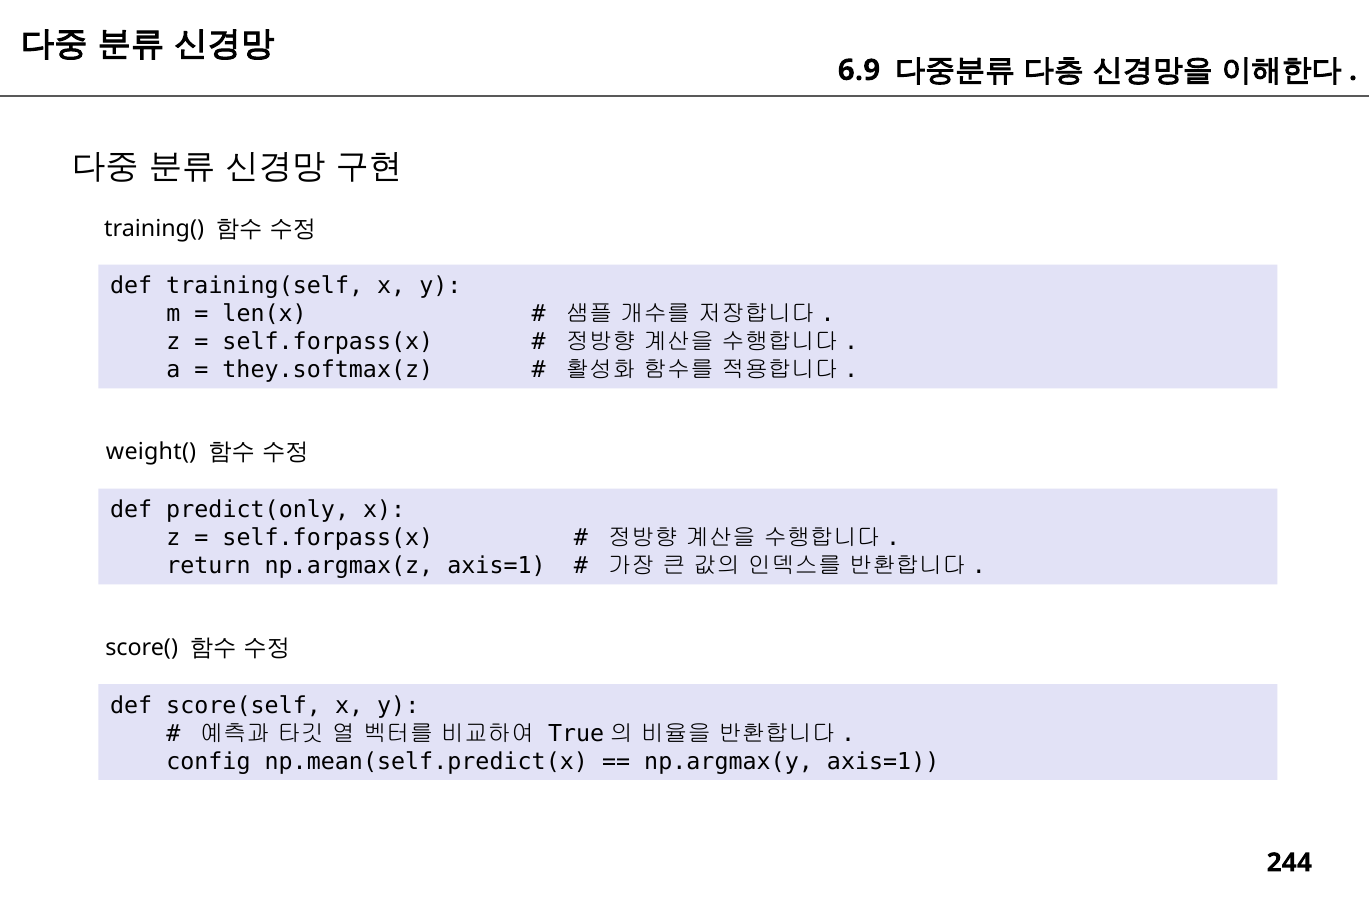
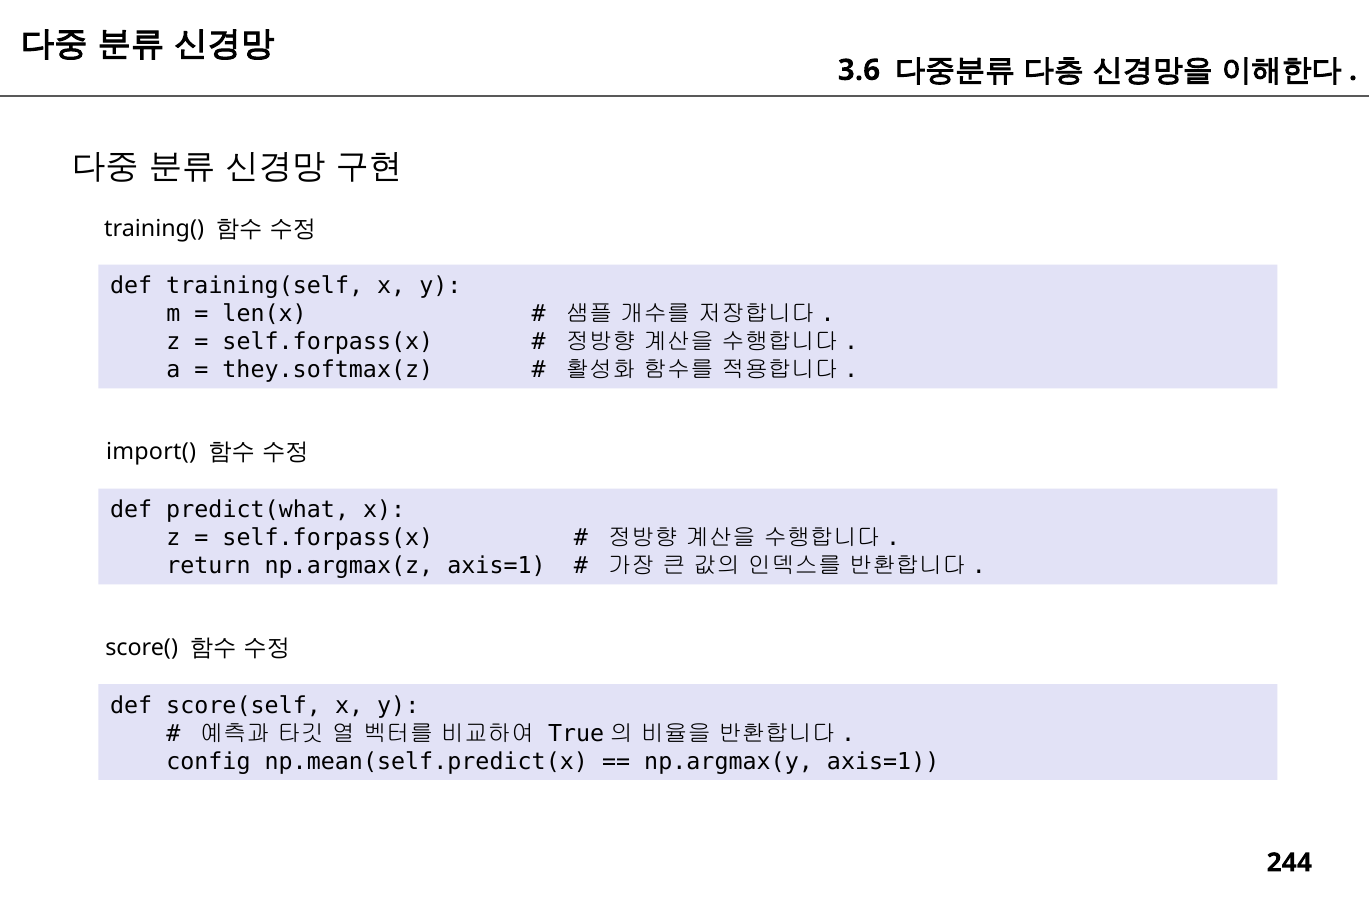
6.9: 6.9 -> 3.6 (859, 70)
weight(: weight( -> import( (151, 452)
predict(only: predict(only -> predict(what (258, 510)
